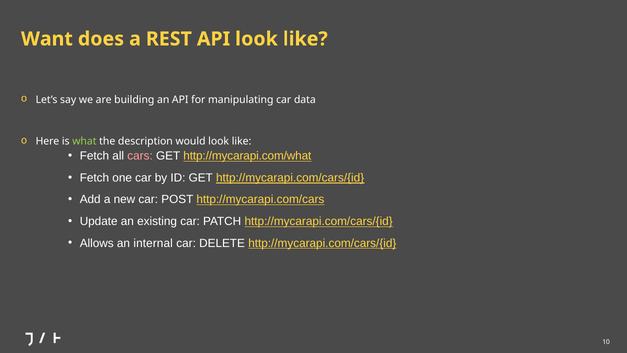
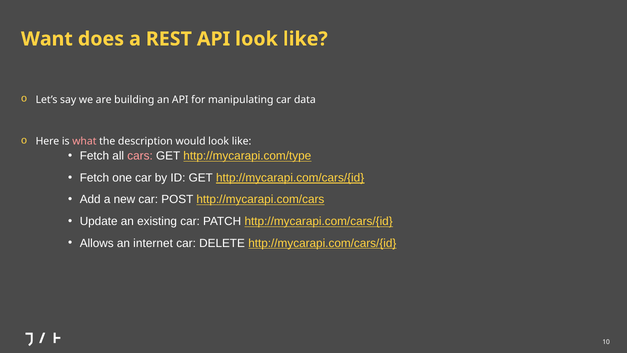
what colour: light green -> pink (84, 141)
http://mycarapi.com/what: http://mycarapi.com/what -> http://mycarapi.com/type (247, 156)
internal: internal -> internet (153, 243)
